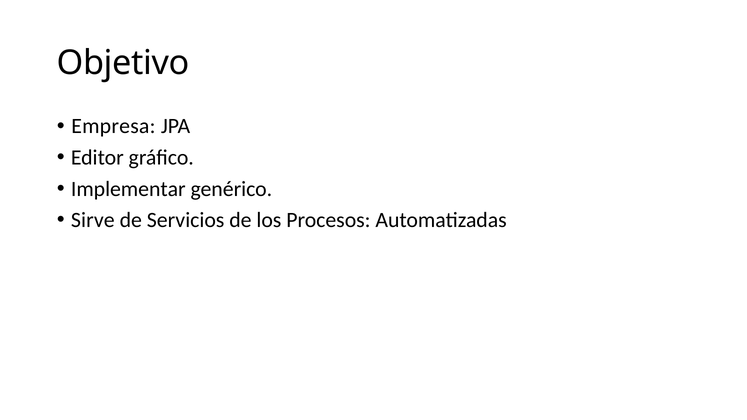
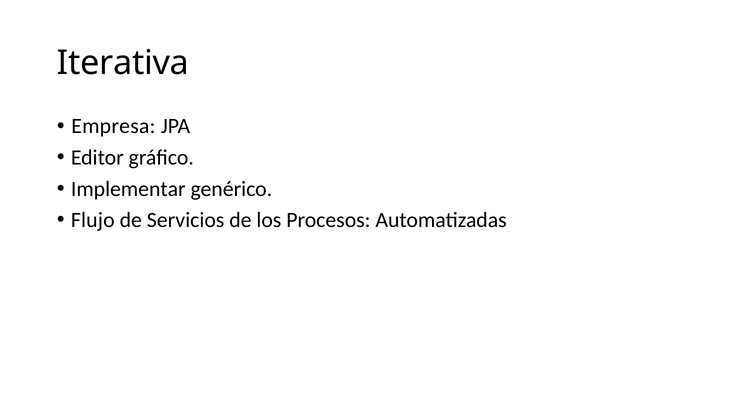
Objetivo: Objetivo -> Iterativa (123, 63)
Sirve: Sirve -> Flujo (93, 220)
